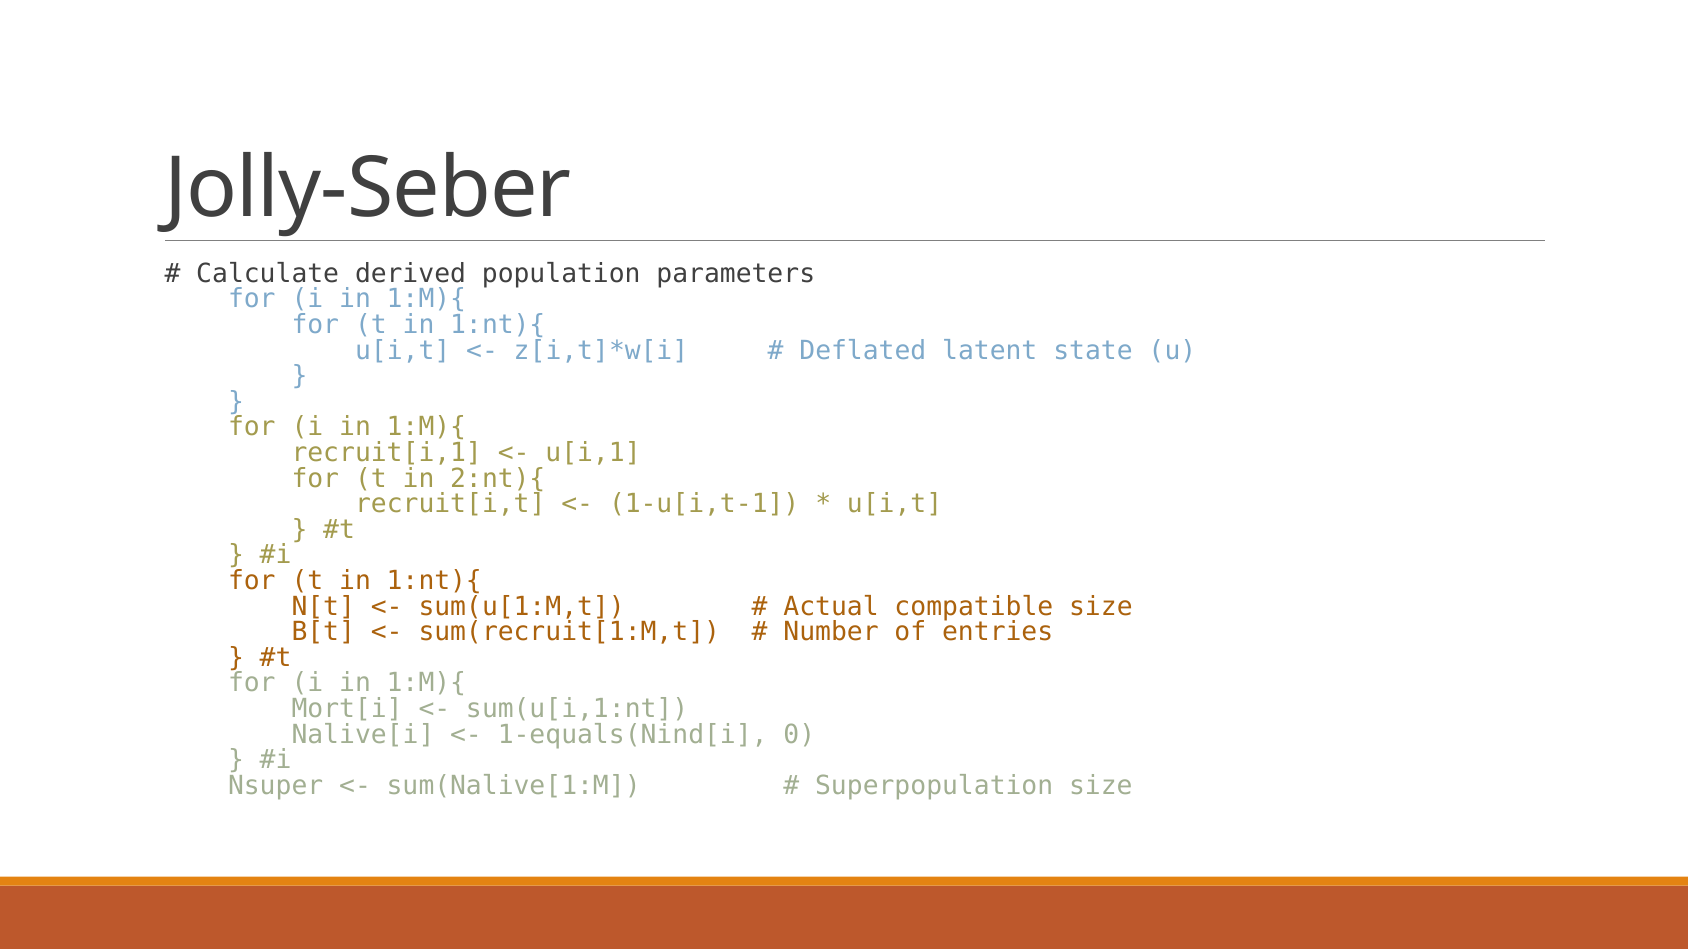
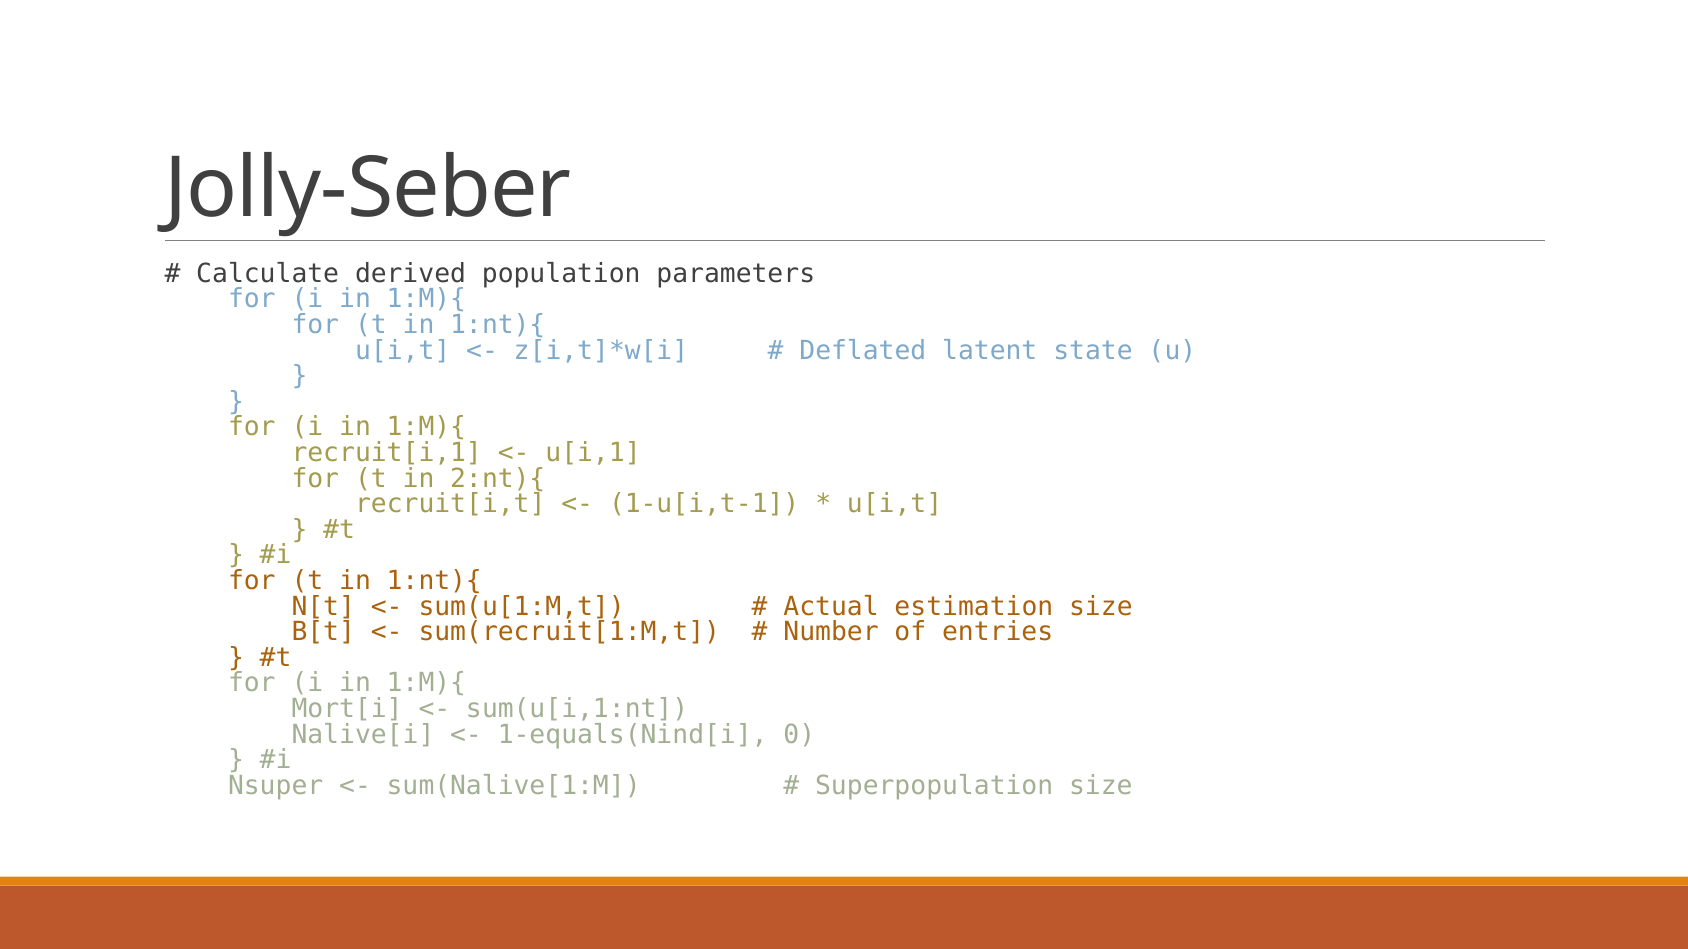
compatible: compatible -> estimation (974, 607)
